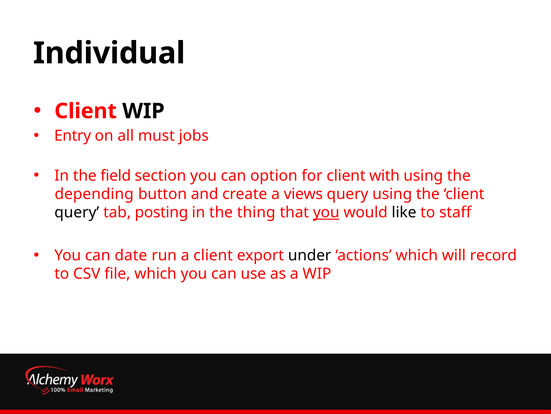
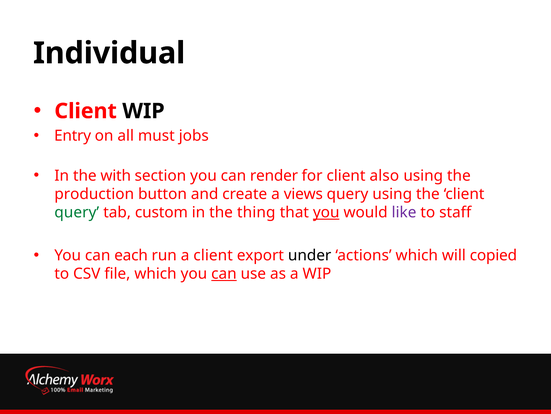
field: field -> with (116, 175)
option: option -> render (274, 175)
with: with -> also (384, 175)
depending: depending -> production (94, 194)
query colour: black -> green (77, 212)
posting: posting -> custom (161, 212)
like colour: black -> purple (404, 212)
date: date -> each (131, 255)
record: record -> copied (493, 255)
can underline: none -> present (224, 273)
